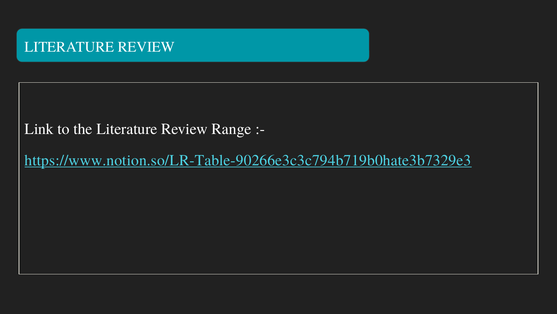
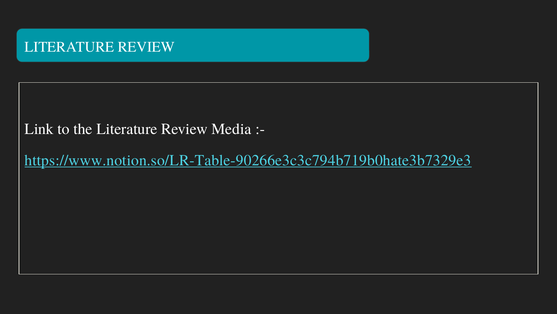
Range: Range -> Media (231, 129)
